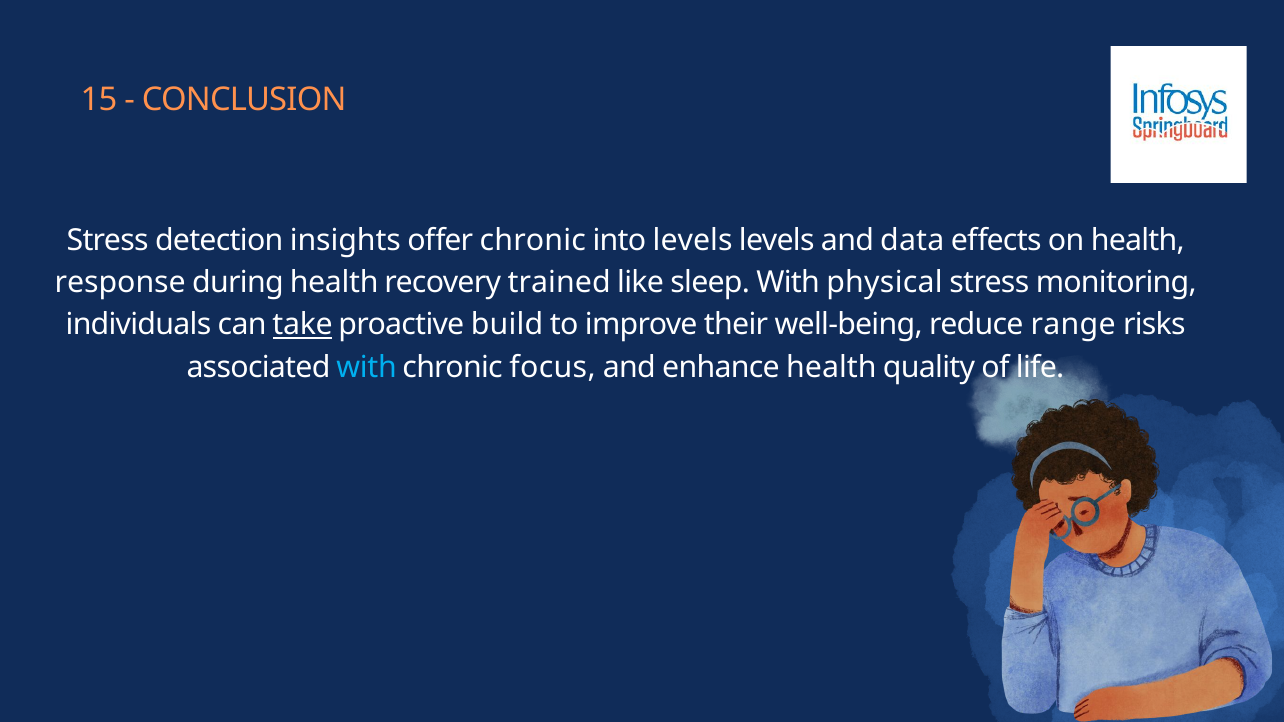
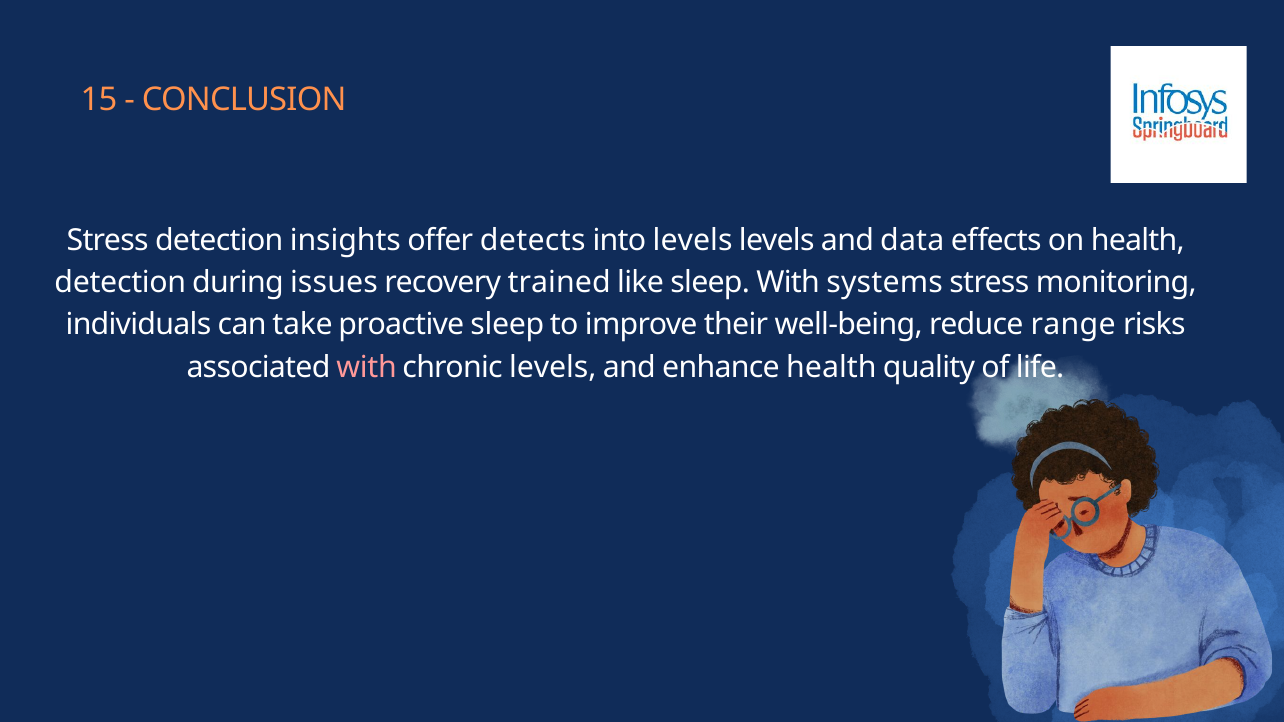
offer chronic: chronic -> detects (533, 240)
response: response -> detection (120, 283)
during health: health -> issues (334, 283)
physical: physical -> systems (885, 283)
take underline: present -> none (303, 325)
proactive build: build -> sleep (507, 325)
with colour: light blue -> pink (367, 367)
chronic focus: focus -> levels (553, 367)
